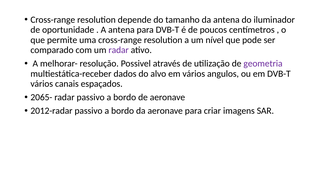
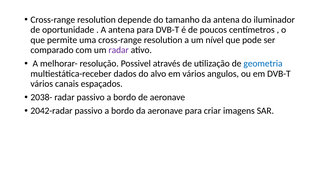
geometria colour: purple -> blue (263, 63)
2065-: 2065- -> 2038- (41, 97)
2012-radar: 2012-radar -> 2042-radar (51, 111)
